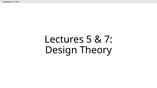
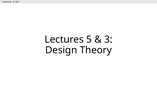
7: 7 -> 3 (108, 40)
